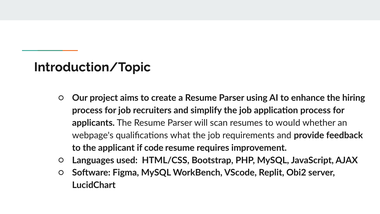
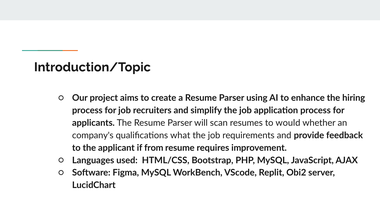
webpage's: webpage's -> company's (93, 135)
code: code -> from (154, 148)
